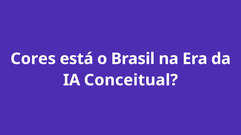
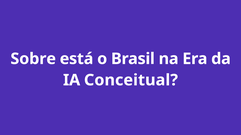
Cores: Cores -> Sobre (33, 59)
